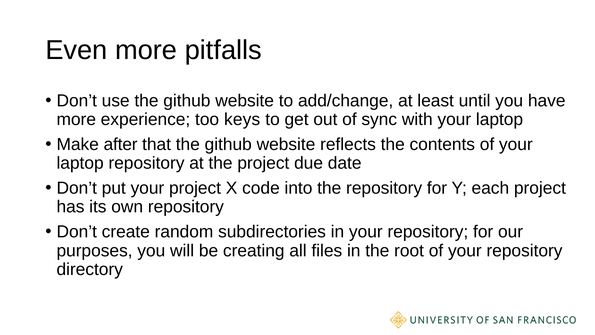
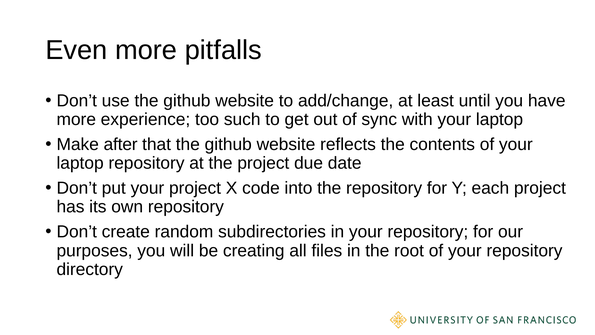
keys: keys -> such (242, 119)
